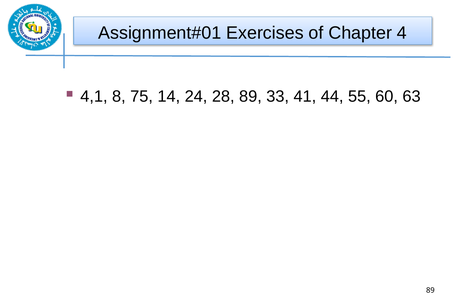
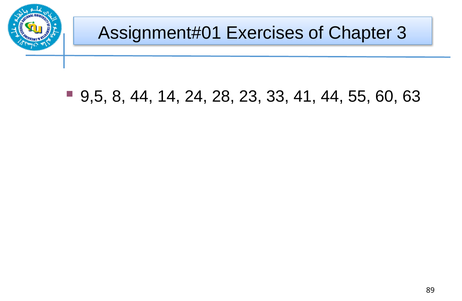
4: 4 -> 3 (402, 33)
4,1: 4,1 -> 9,5 (94, 97)
8 75: 75 -> 44 (142, 97)
28 89: 89 -> 23 (250, 97)
